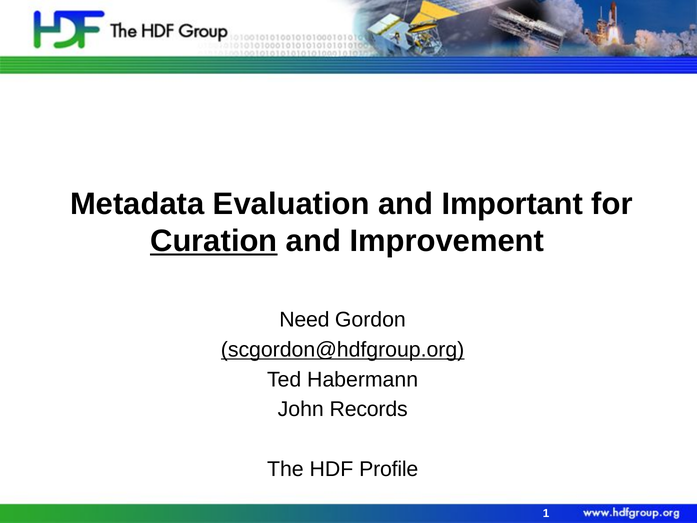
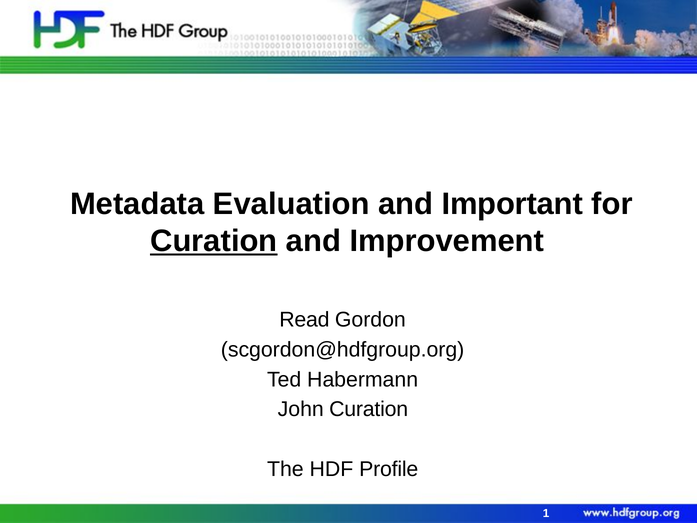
Need: Need -> Read (304, 320)
scgordon@hdfgroup.org underline: present -> none (343, 350)
John Records: Records -> Curation (369, 409)
